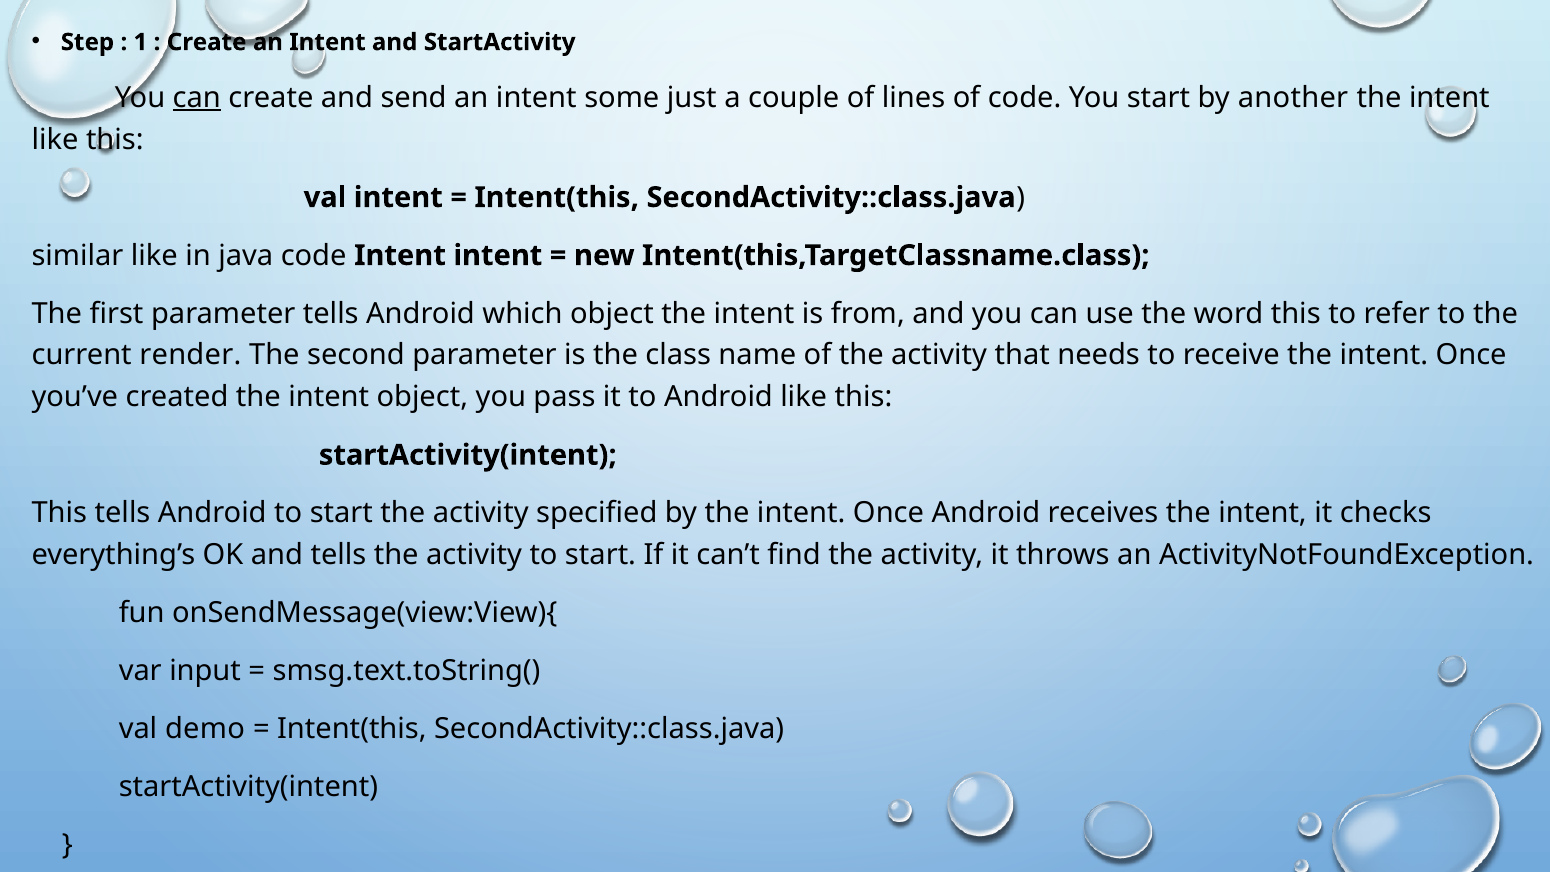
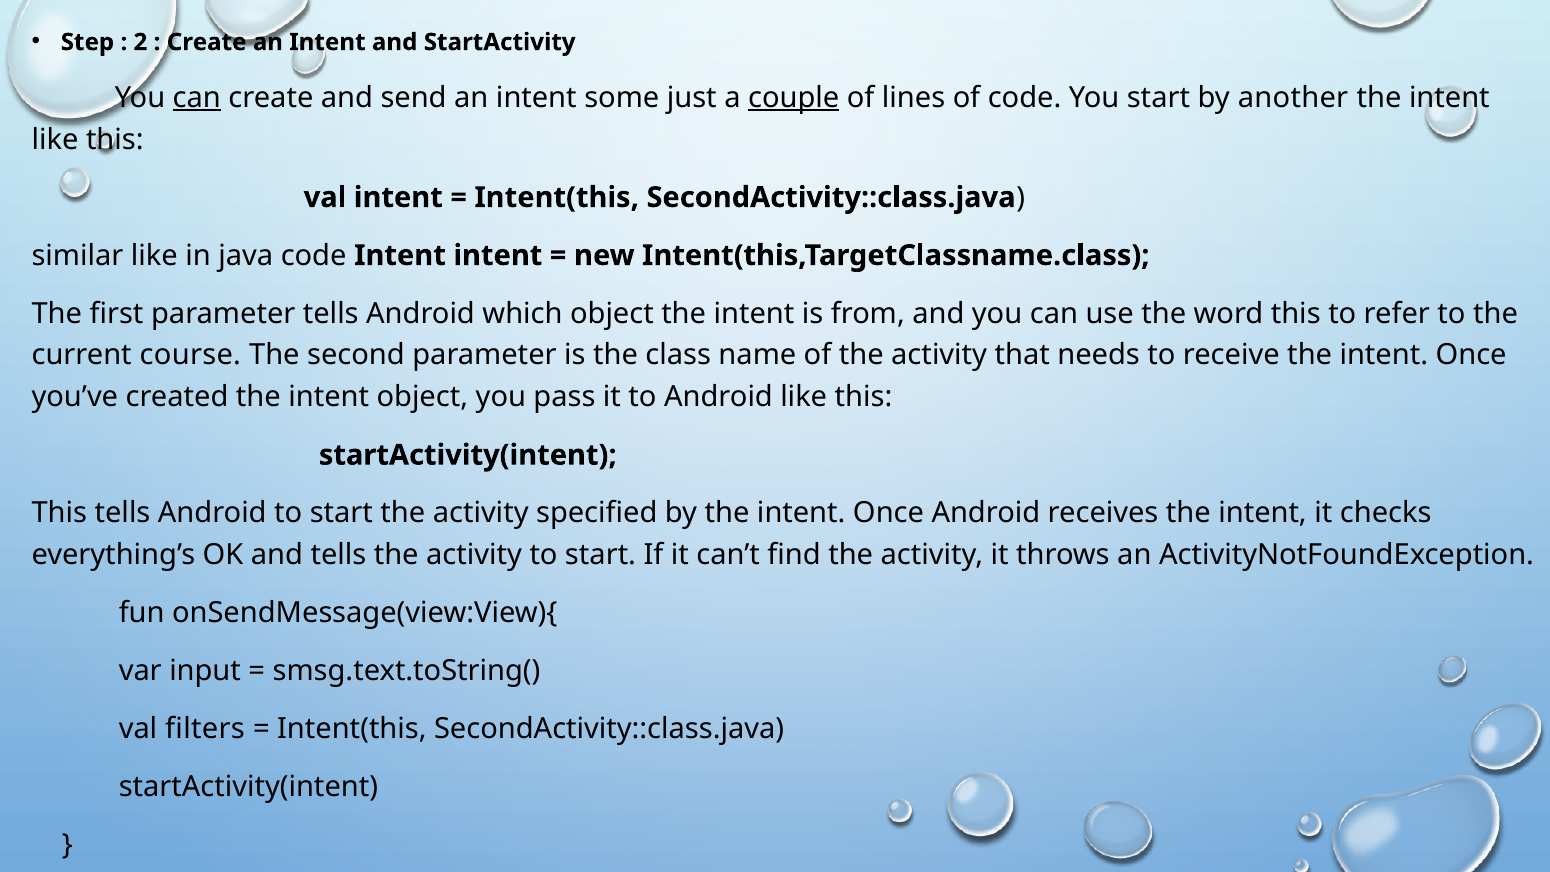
1: 1 -> 2 (140, 42)
couple underline: none -> present (794, 98)
render: render -> course (190, 355)
demo: demo -> filters (205, 729)
